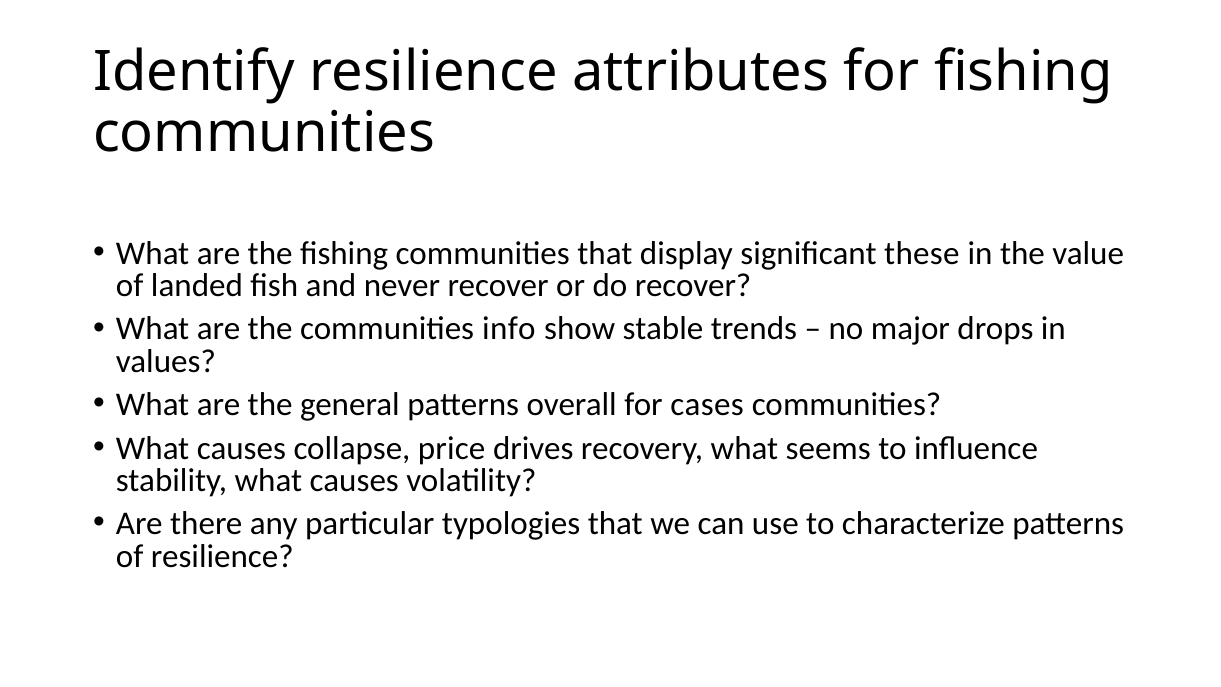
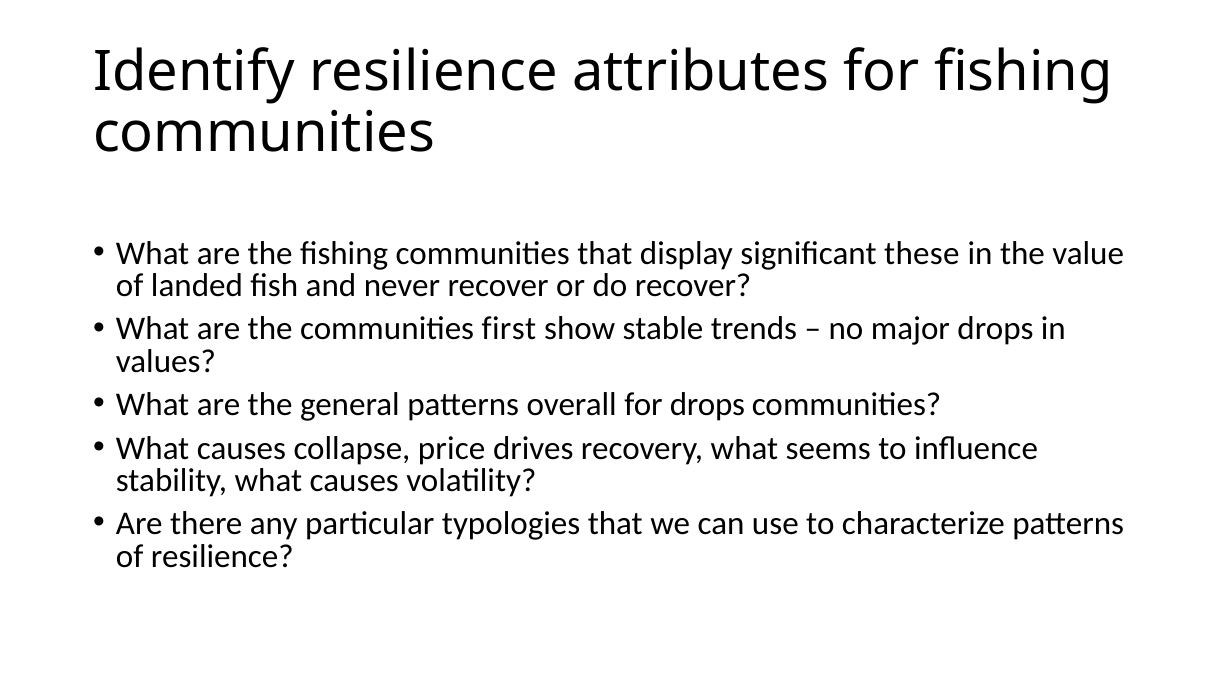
info: info -> first (509, 329)
for cases: cases -> drops (707, 405)
